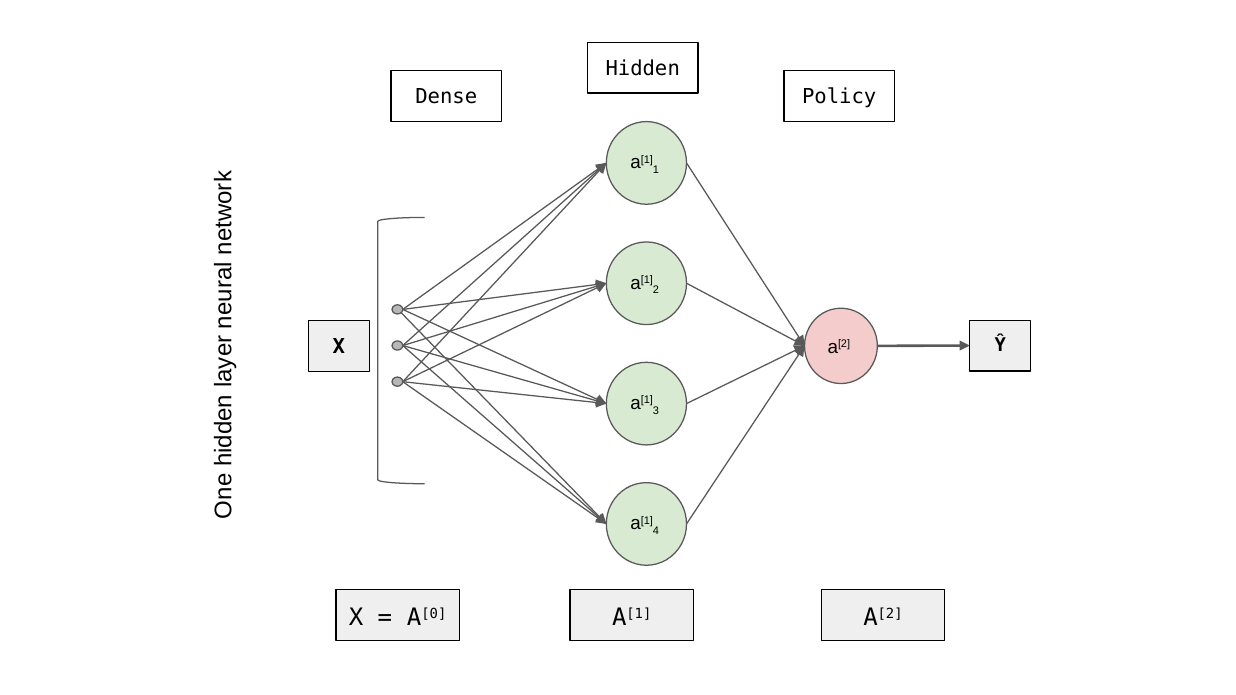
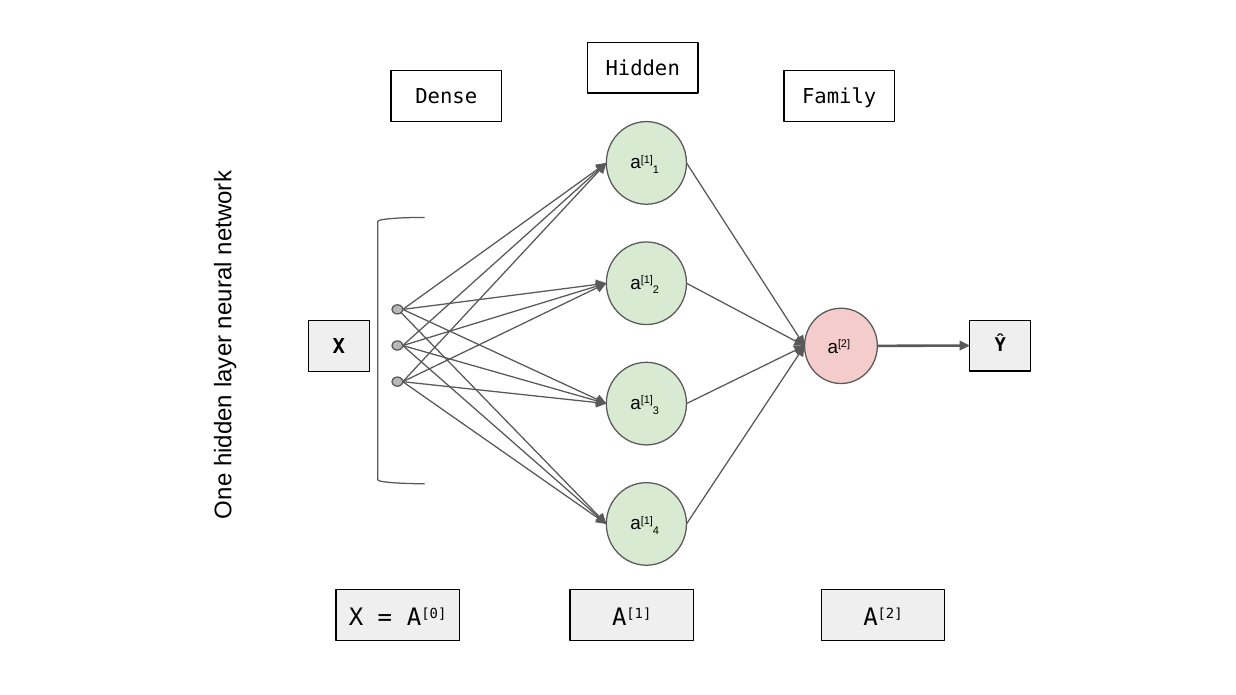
Policy: Policy -> Family (839, 97)
